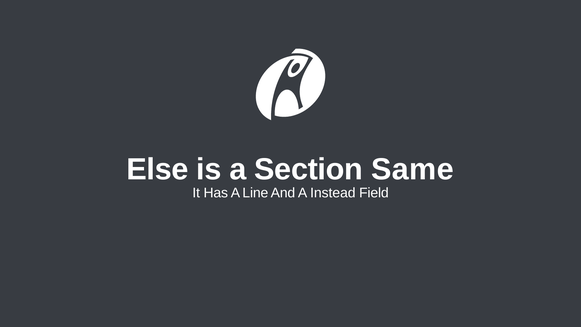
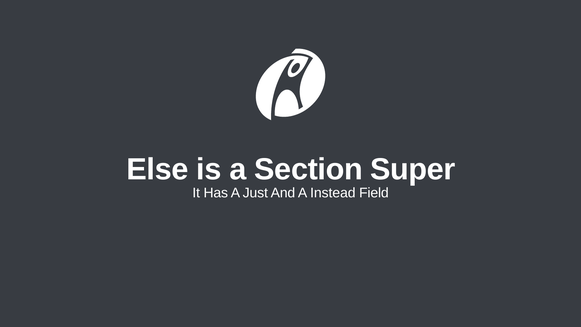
Same: Same -> Super (413, 169)
Line: Line -> Just (255, 193)
